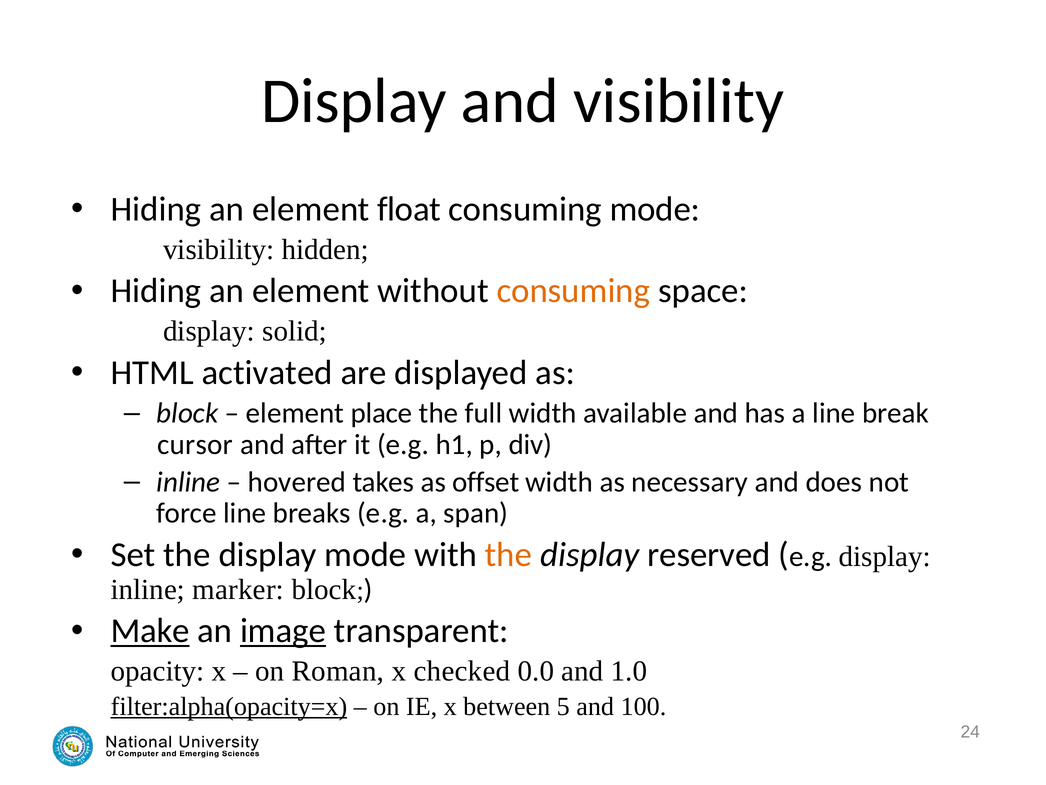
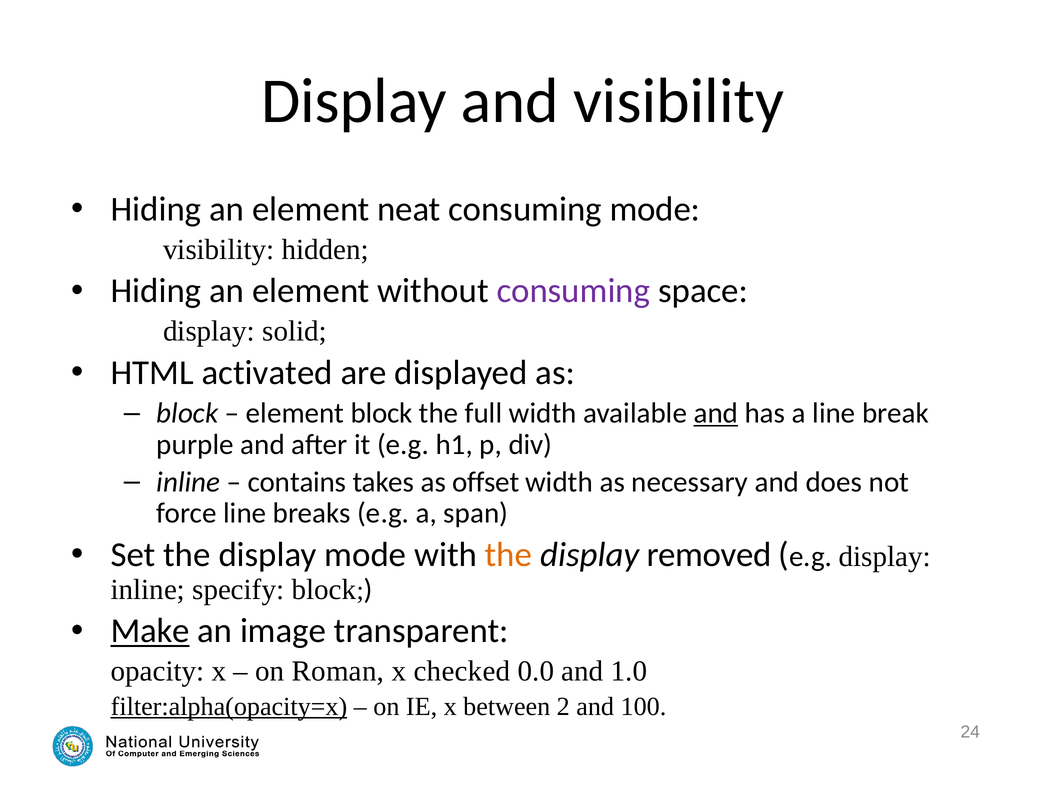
float: float -> neat (409, 209)
consuming colour: orange -> purple (573, 291)
element place: place -> block (382, 413)
and underline: none -> present (716, 413)
cursor: cursor -> purple (195, 444)
hovered: hovered -> contains (297, 482)
reserved: reserved -> removed (709, 554)
marker: marker -> specify (238, 589)
image underline: present -> none (283, 631)
5: 5 -> 2 (563, 706)
